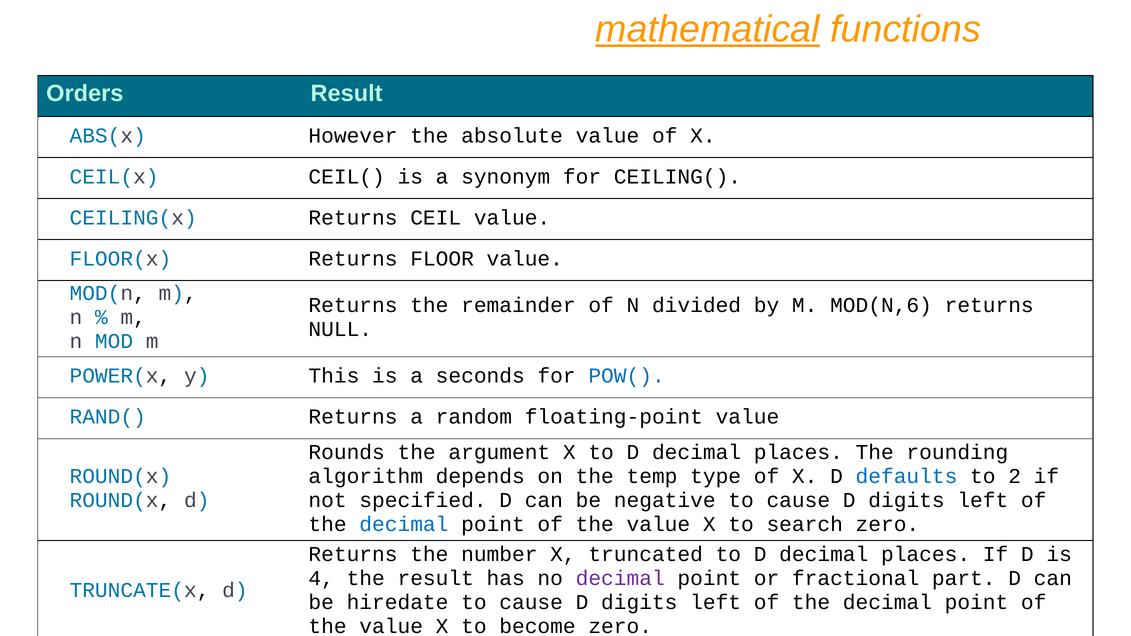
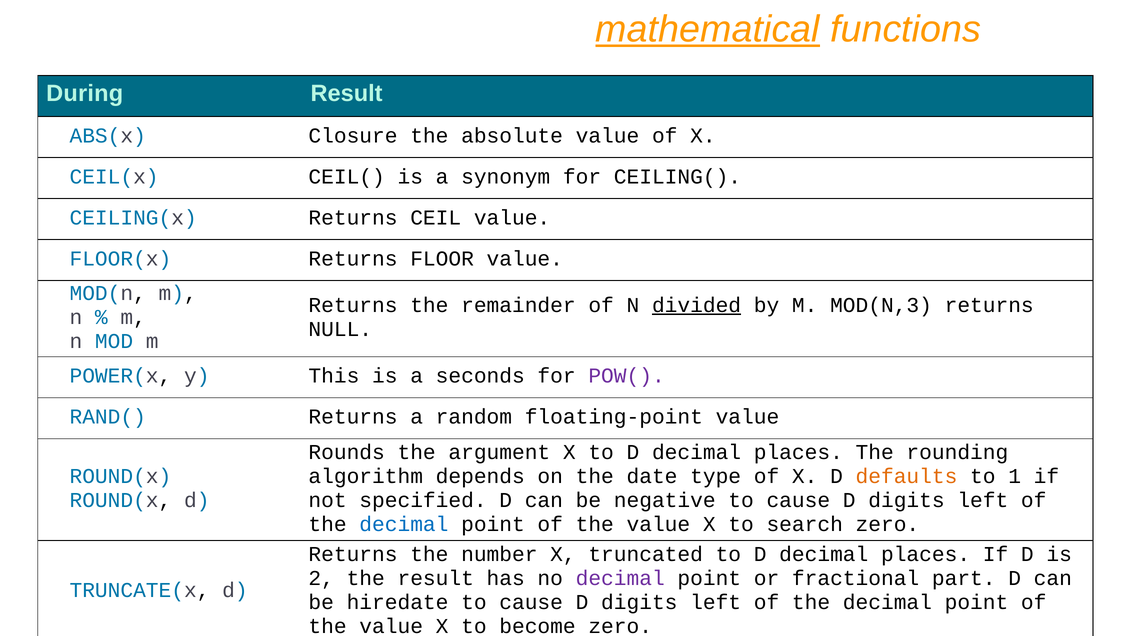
Orders: Orders -> During (85, 93)
However: However -> Closure (353, 136)
divided underline: none -> present (697, 305)
MOD(N,6: MOD(N,6 -> MOD(N,3 (881, 305)
POW( colour: blue -> purple (627, 376)
temp: temp -> date (652, 476)
defaults colour: blue -> orange (906, 476)
2: 2 -> 1 (1015, 476)
4: 4 -> 2 (321, 578)
